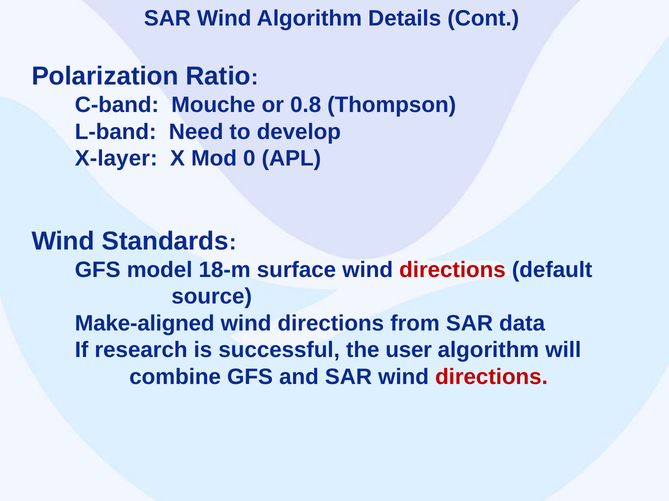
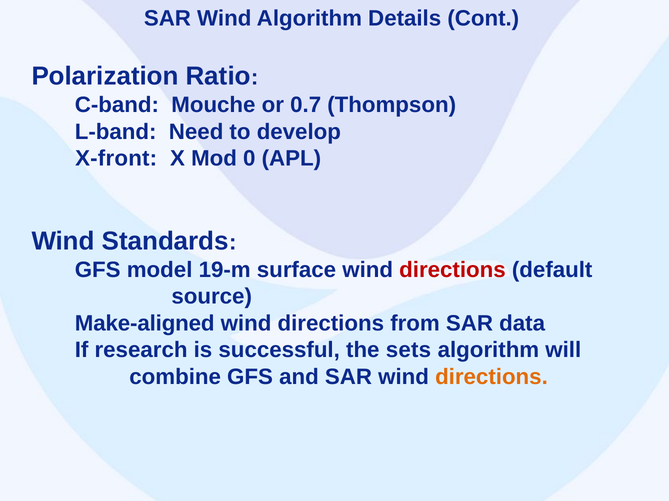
0.8: 0.8 -> 0.7 (306, 105)
X-layer: X-layer -> X-front (116, 159)
18-m: 18-m -> 19-m (225, 270)
user: user -> sets (408, 350)
directions colour: red -> orange (491, 377)
